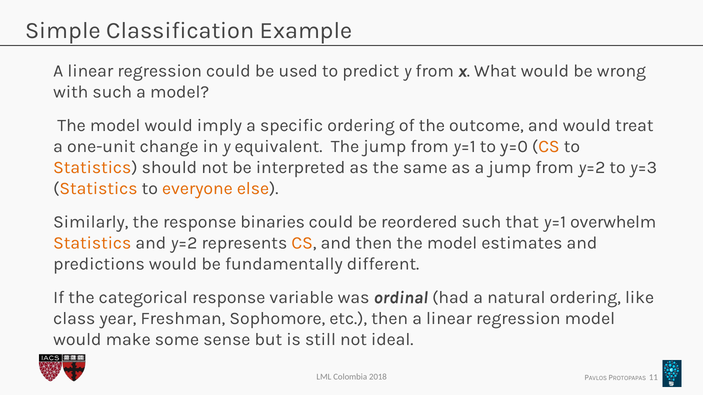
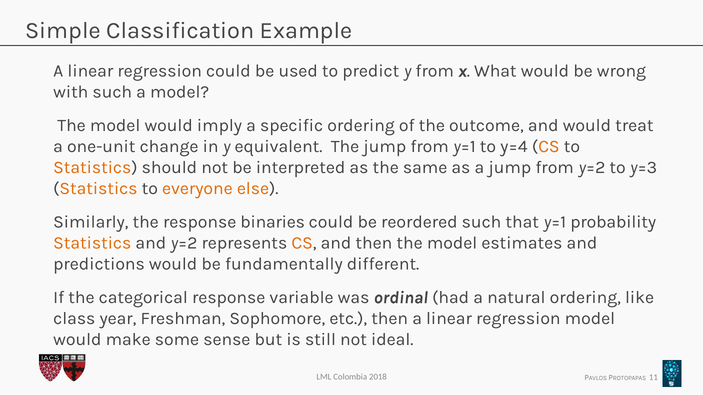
y=0: y=0 -> y=4 (514, 147)
overwhelm: overwhelm -> probability (613, 222)
